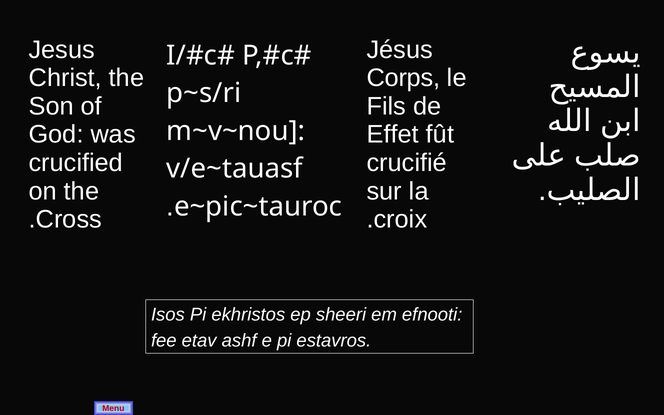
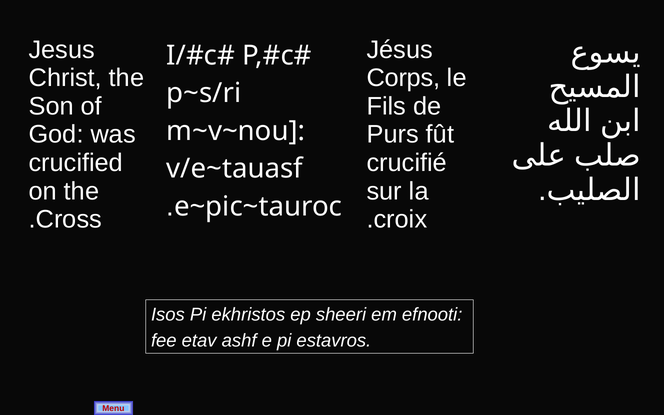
Effet: Effet -> Purs (393, 135)
